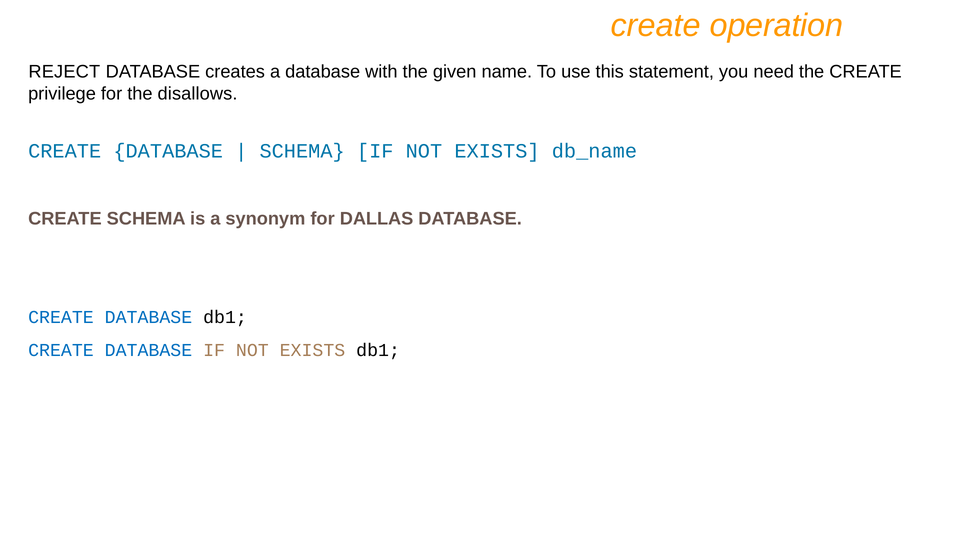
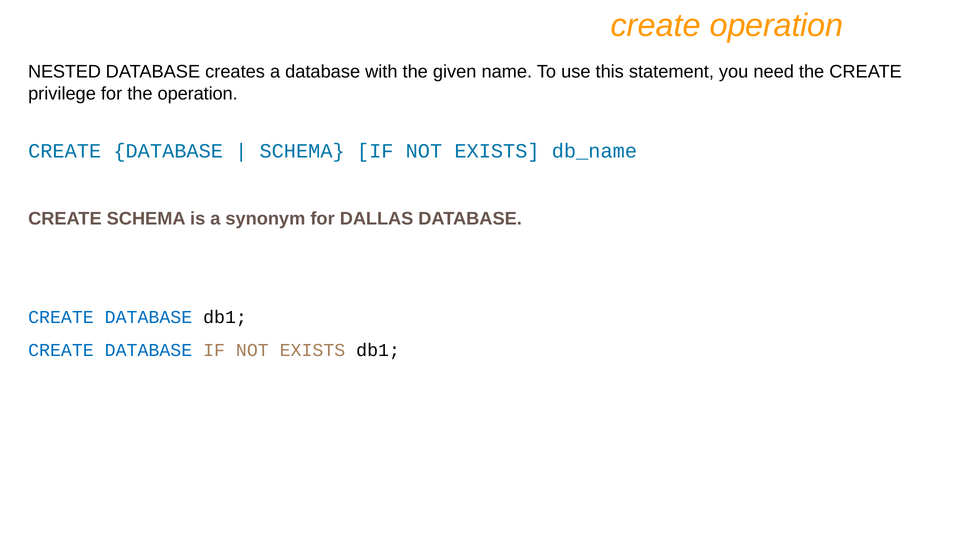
REJECT: REJECT -> NESTED (65, 72)
the disallows: disallows -> operation (198, 94)
